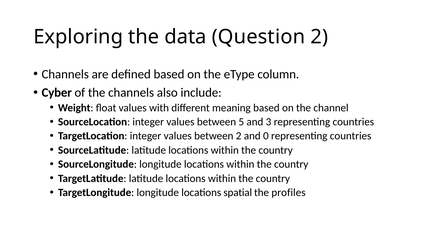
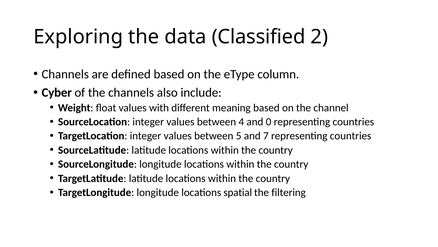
Question: Question -> Classified (259, 37)
5: 5 -> 4 (241, 122)
3: 3 -> 0 (269, 122)
between 2: 2 -> 5 (239, 136)
0: 0 -> 7 (266, 136)
profiles: profiles -> filtering (289, 192)
